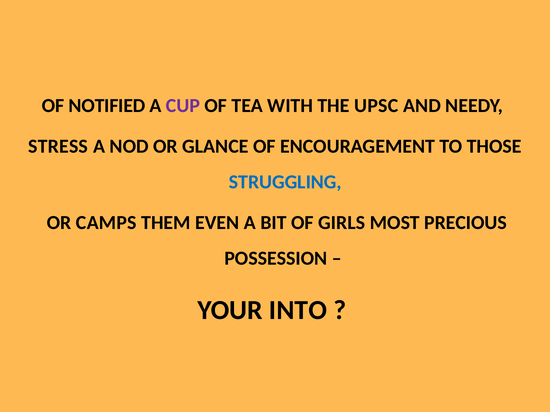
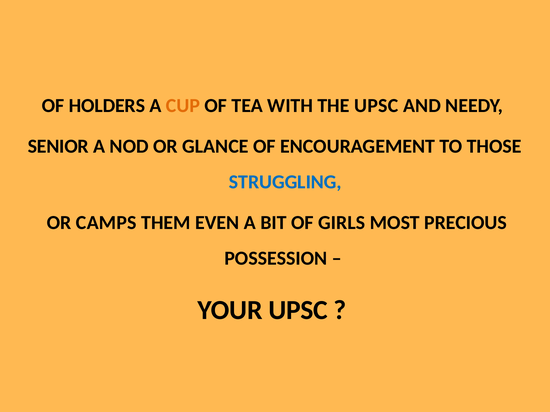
NOTIFIED: NOTIFIED -> HOLDERS (107, 106)
CUP colour: purple -> orange (183, 106)
STRESS: STRESS -> SENIOR (58, 146)
YOUR INTO: INTO -> UPSC (298, 311)
